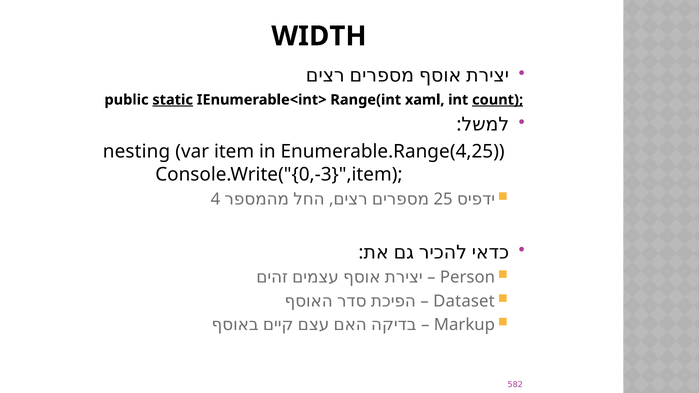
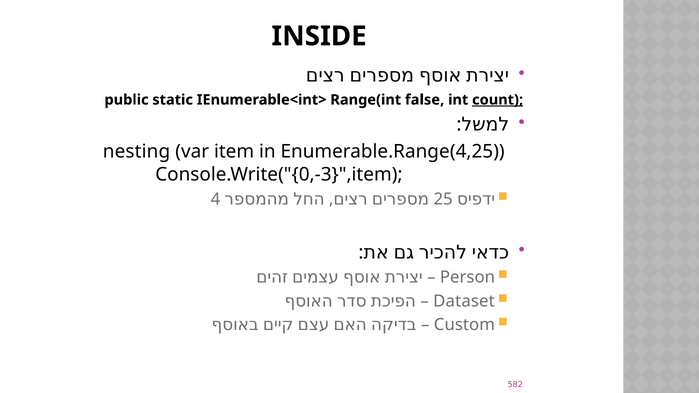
WIDTH: WIDTH -> INSIDE (319, 36)
static underline: present -> none (173, 100)
xaml: xaml -> false (425, 100)
Markup: Markup -> Custom (464, 325)
